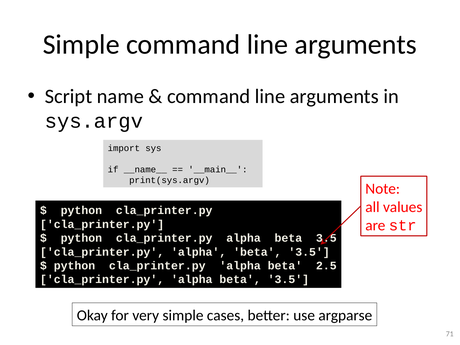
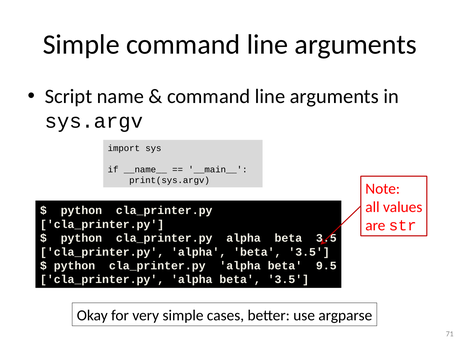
2.5: 2.5 -> 9.5 (326, 266)
